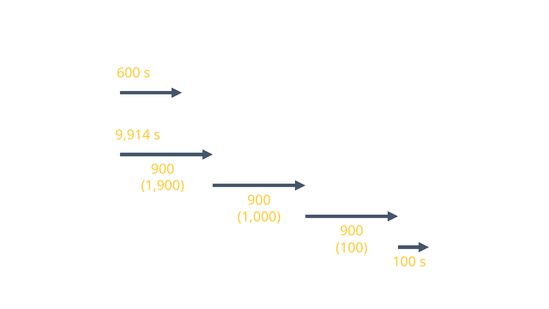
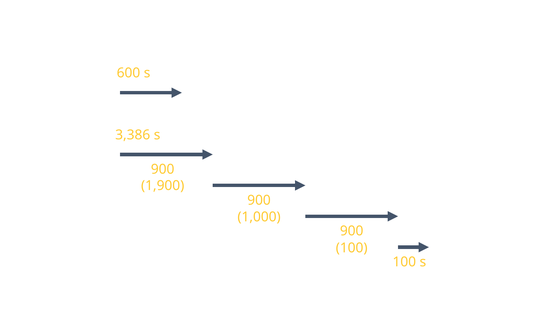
9,914: 9,914 -> 3,386 (133, 135)
